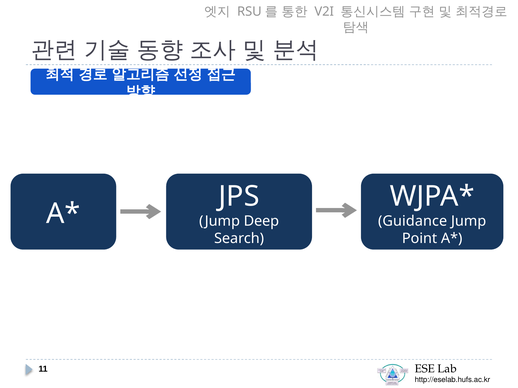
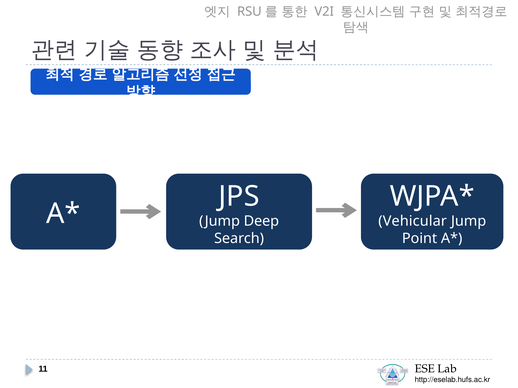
Guidance: Guidance -> Vehicular (413, 221)
